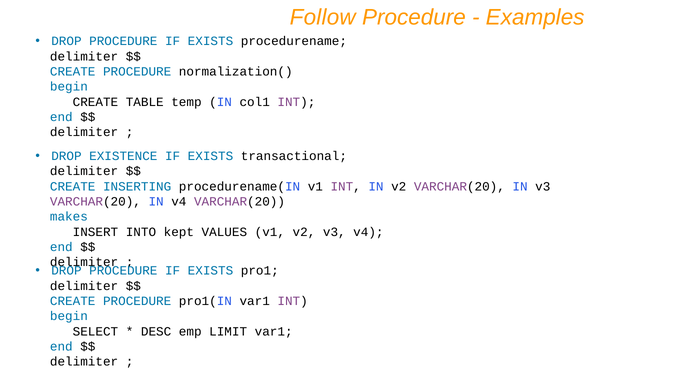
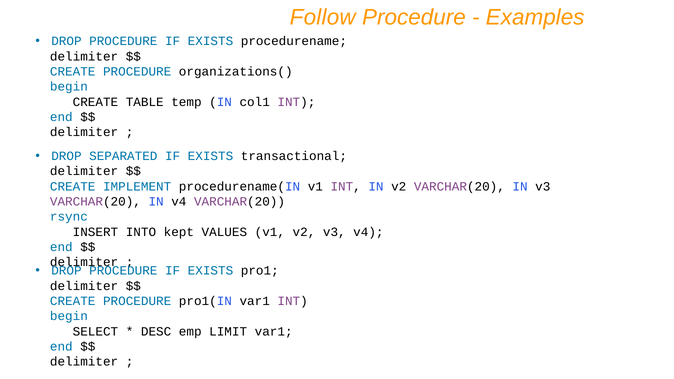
normalization(: normalization( -> organizations( (236, 72)
EXISTENCE: EXISTENCE -> SEPARATED (123, 156)
INSERTING: INSERTING -> IMPLEMENT (137, 187)
makes: makes -> rsync (69, 217)
